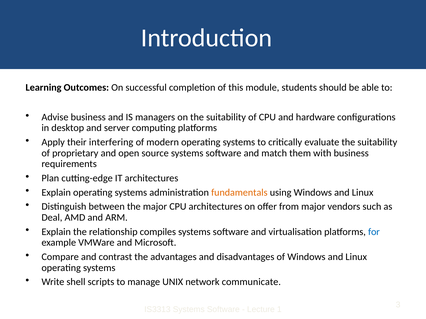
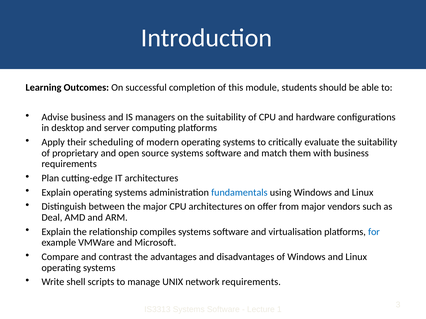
interfering: interfering -> scheduling (111, 142)
fundamentals colour: orange -> blue (239, 193)
network communicate: communicate -> requirements (251, 282)
